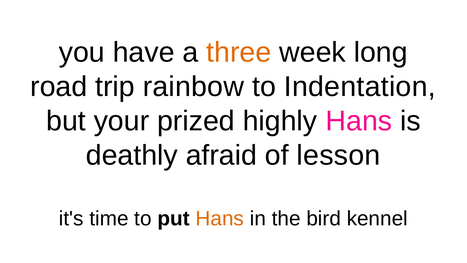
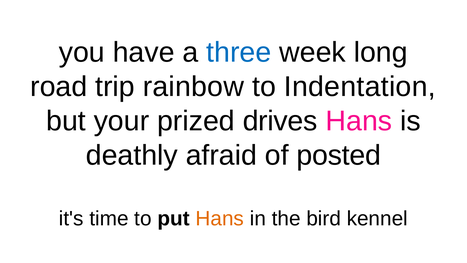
three colour: orange -> blue (239, 52)
highly: highly -> drives (280, 121)
lesson: lesson -> posted (339, 155)
